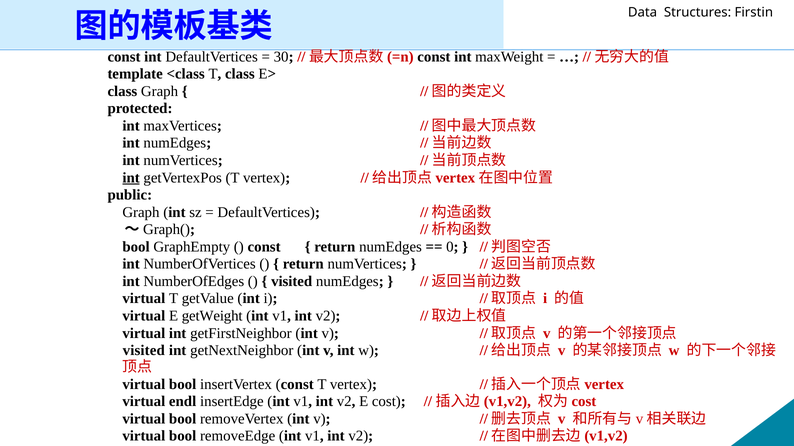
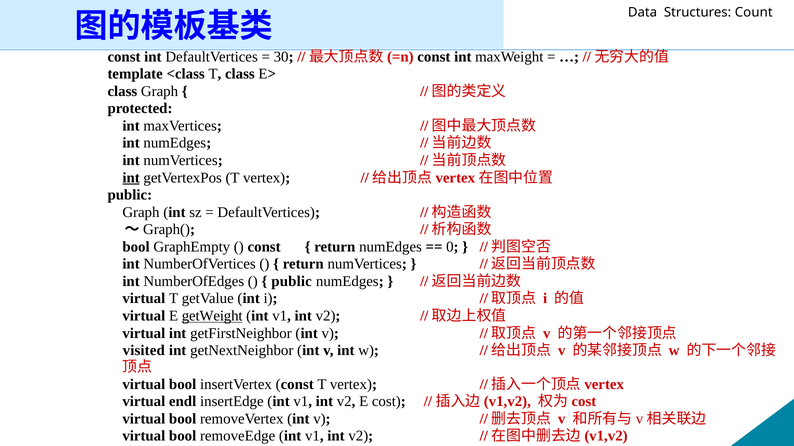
Firstin: Firstin -> Count (754, 12)
visited: visited -> public (292, 282)
getWeight underline: none -> present (212, 316)
